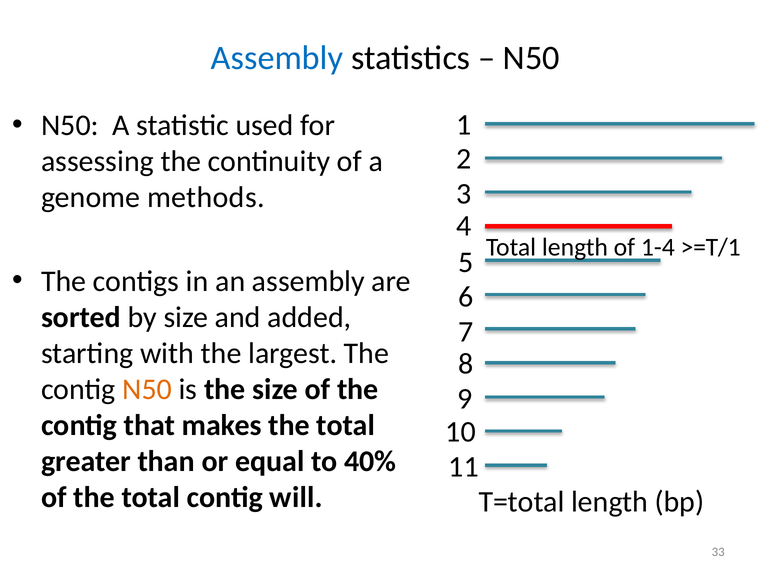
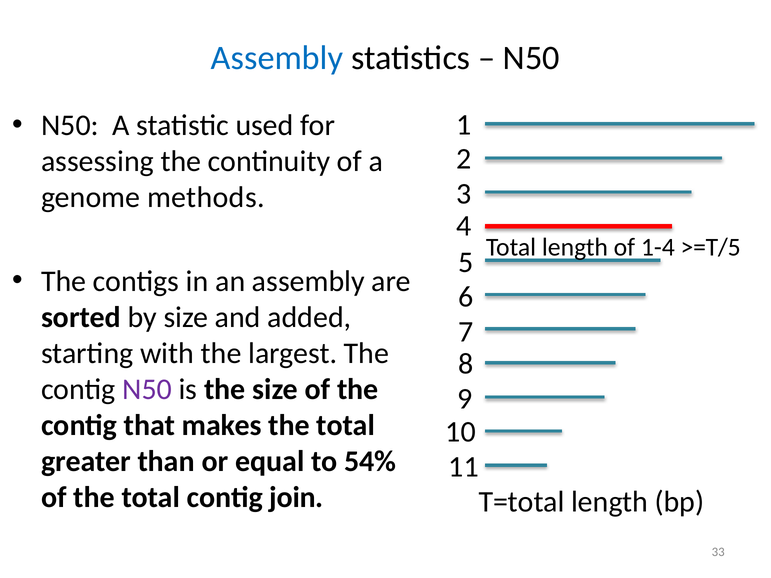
>=T/1: >=T/1 -> >=T/5 (711, 247)
N50 colour: orange -> purple (147, 389)
40%: 40% -> 54% (370, 461)
will: will -> join (296, 497)
